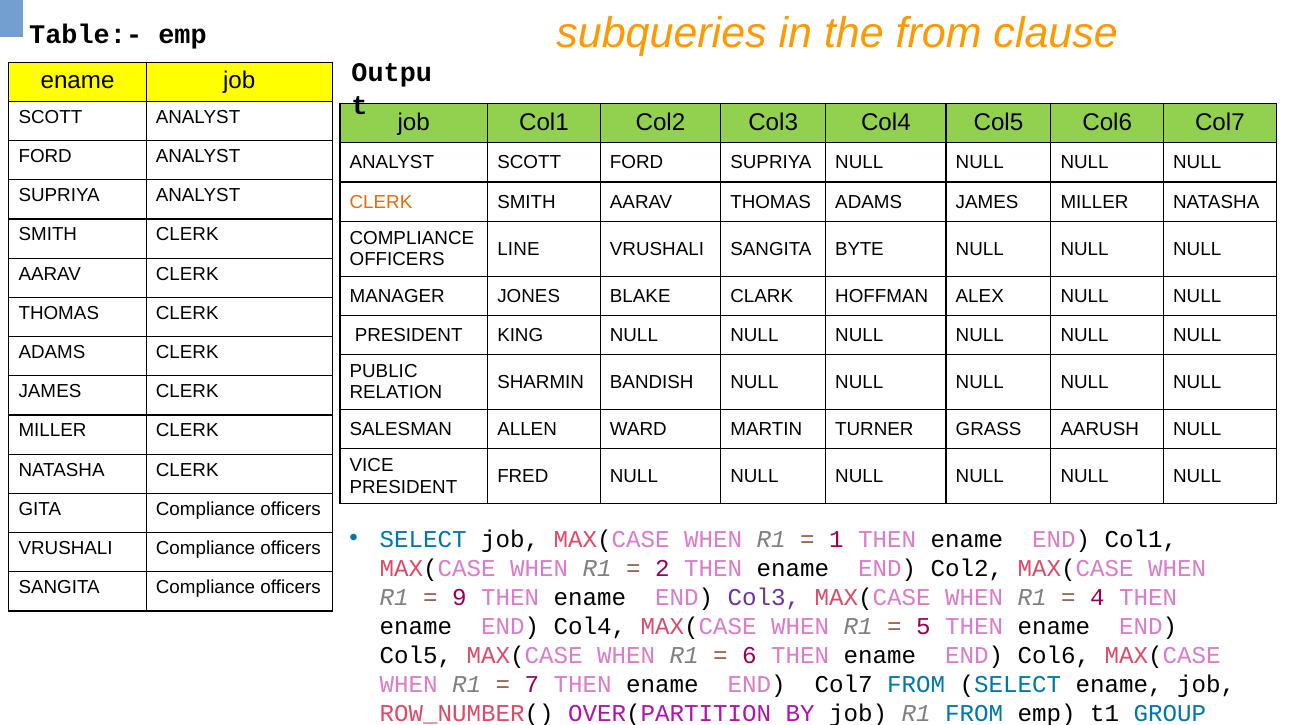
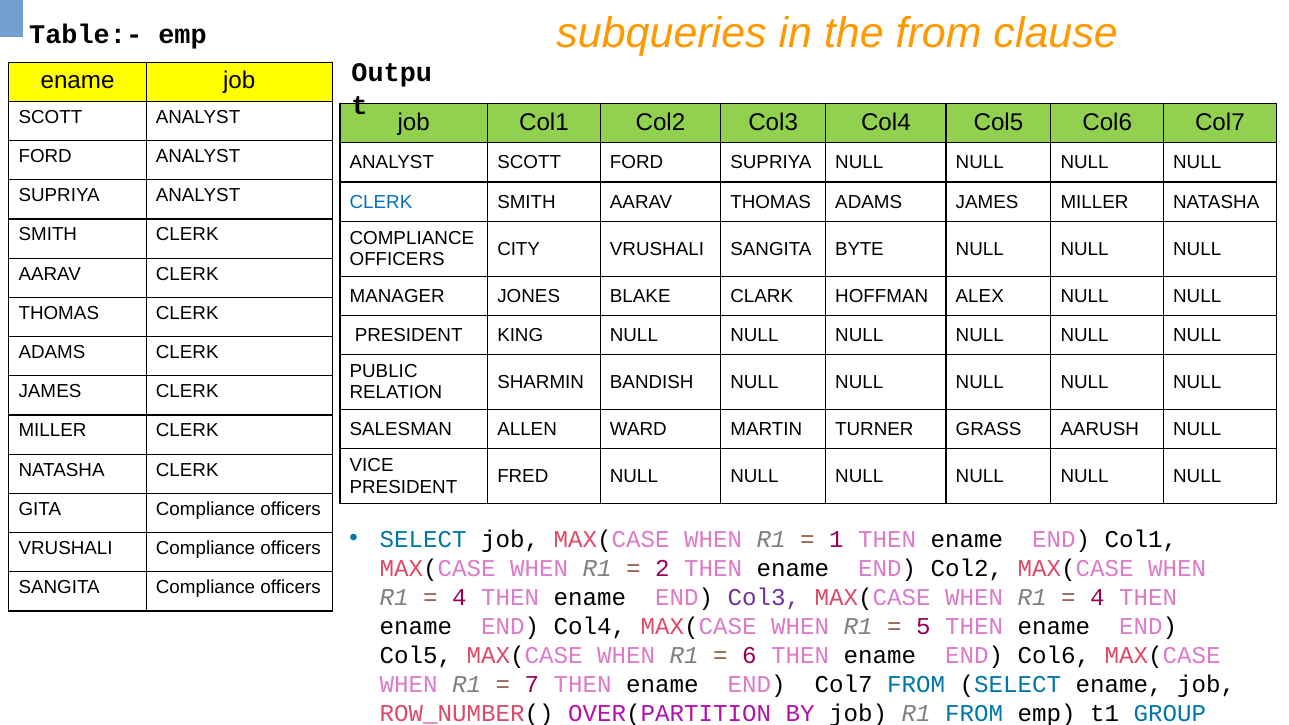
CLERK colour: orange -> blue (381, 202)
LINE: LINE -> CITY (519, 249)
9: 9 -> 4 (459, 597)
